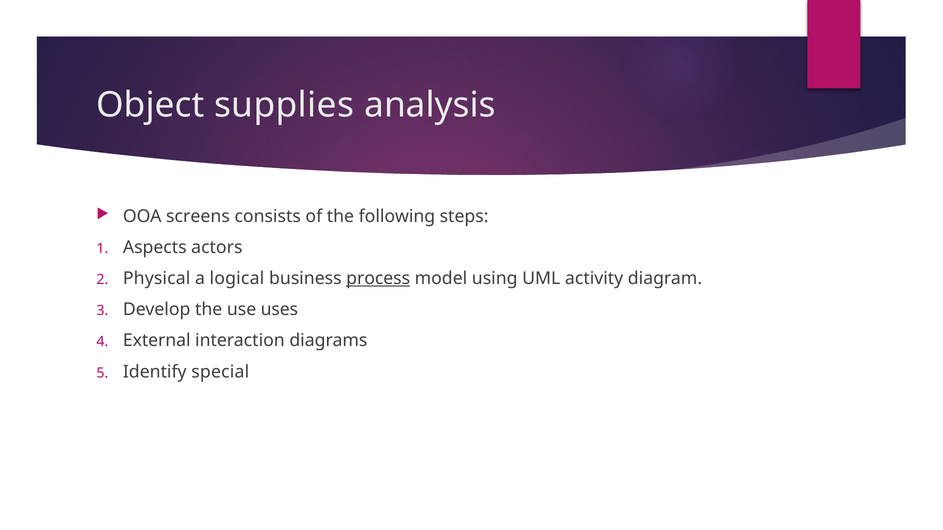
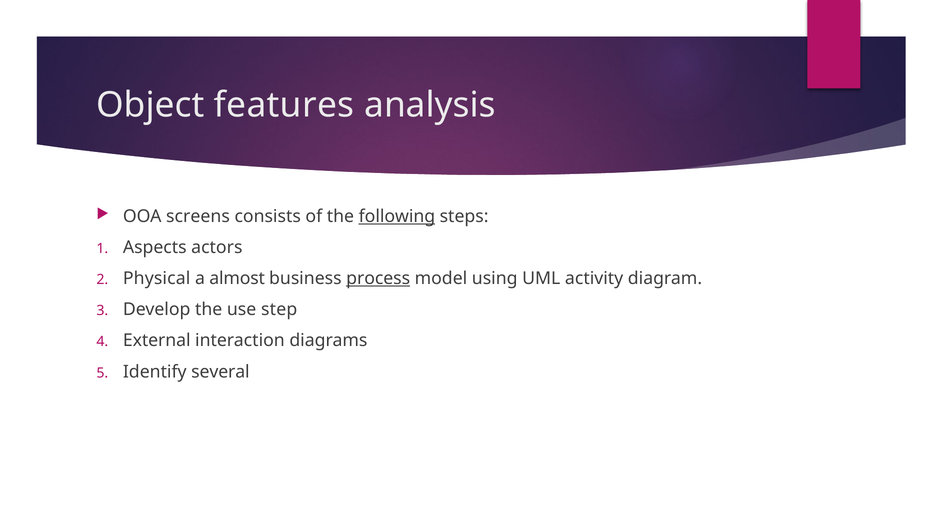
supplies: supplies -> features (284, 105)
following underline: none -> present (397, 217)
logical: logical -> almost (237, 279)
uses: uses -> step (279, 310)
special: special -> several (220, 372)
